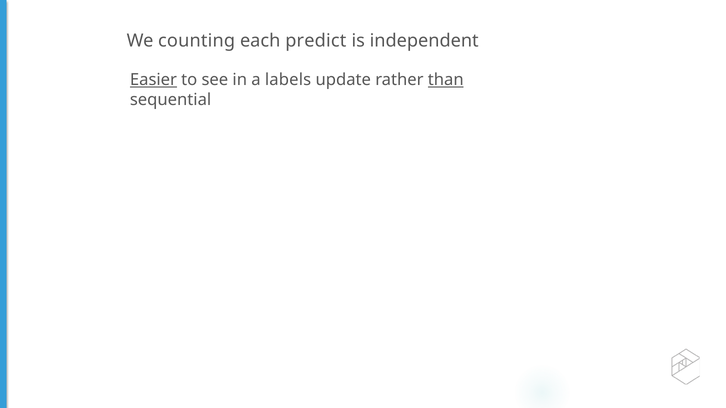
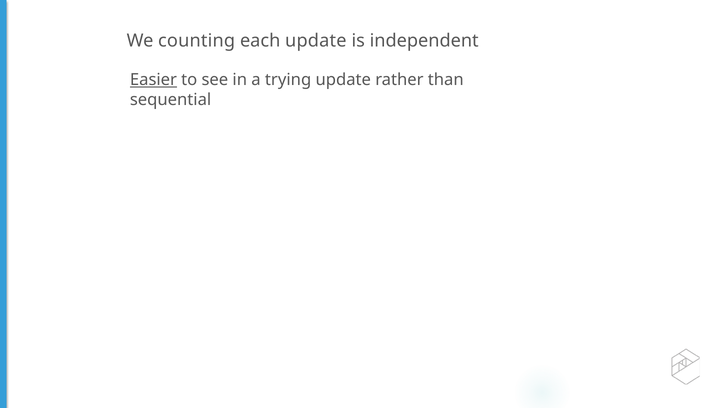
each predict: predict -> update (316, 41)
labels: labels -> trying (288, 80)
than underline: present -> none (446, 80)
